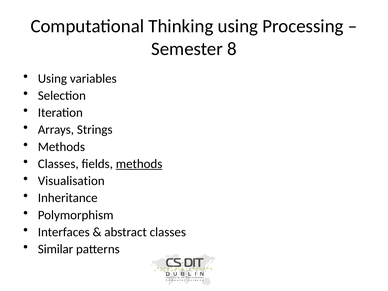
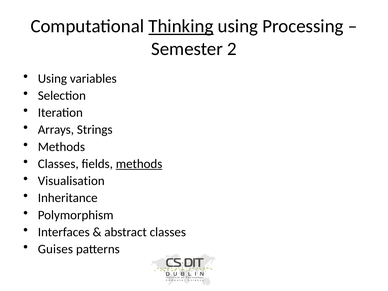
Thinking underline: none -> present (181, 26)
8: 8 -> 2 (232, 49)
Similar: Similar -> Guises (55, 249)
